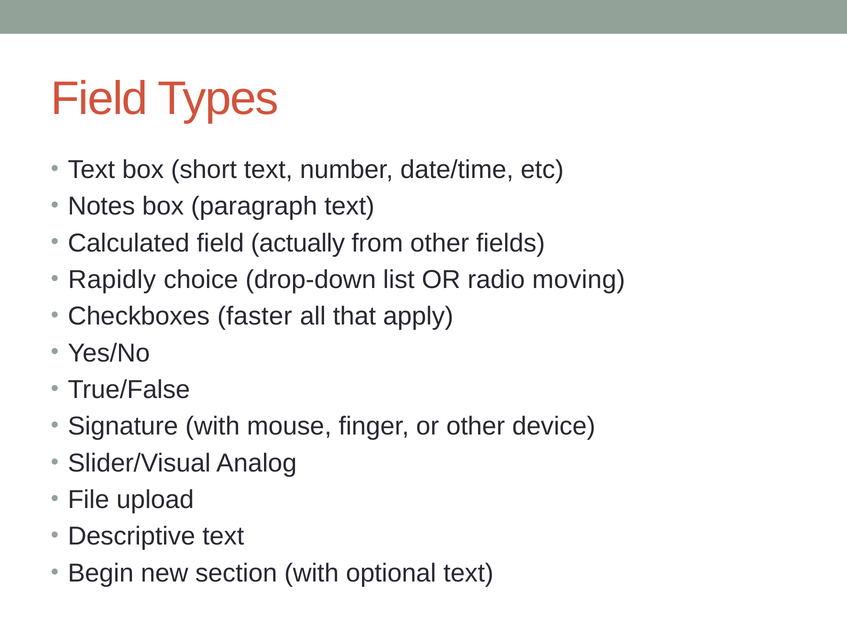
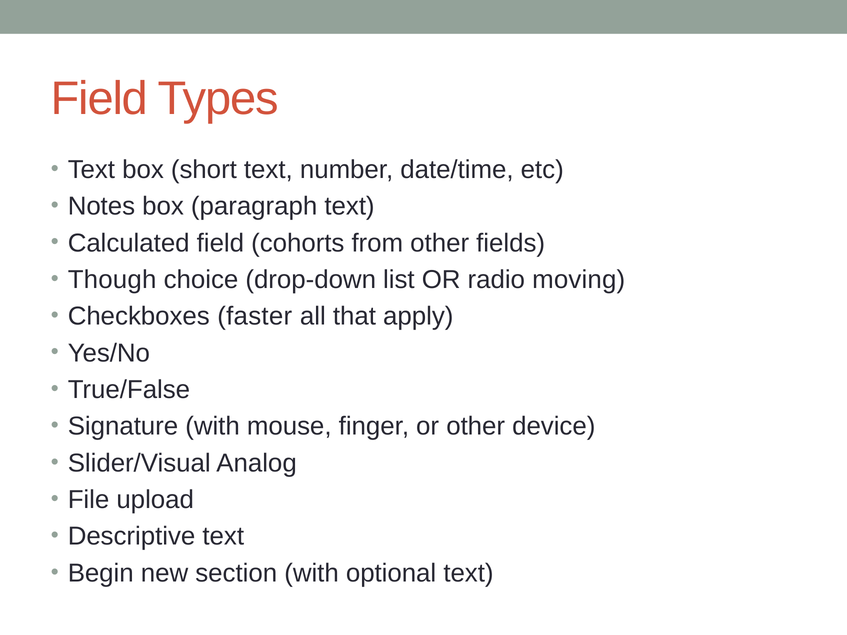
actually: actually -> cohorts (298, 243)
Rapidly: Rapidly -> Though (112, 280)
